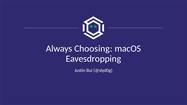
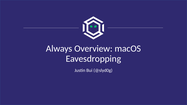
Choosing: Choosing -> Overview (93, 49)
